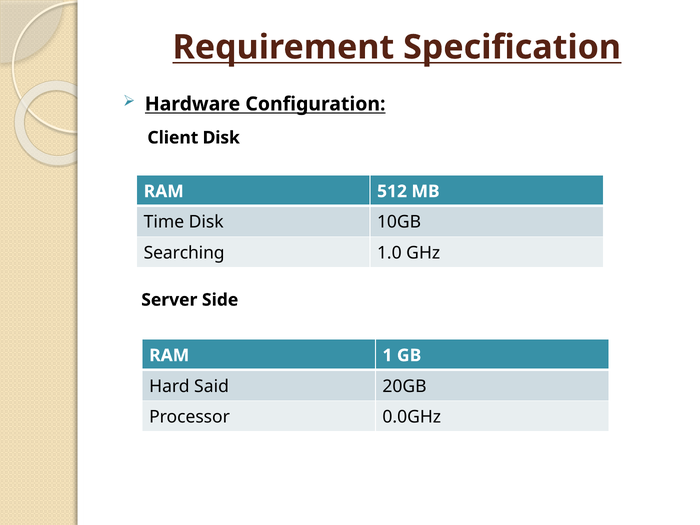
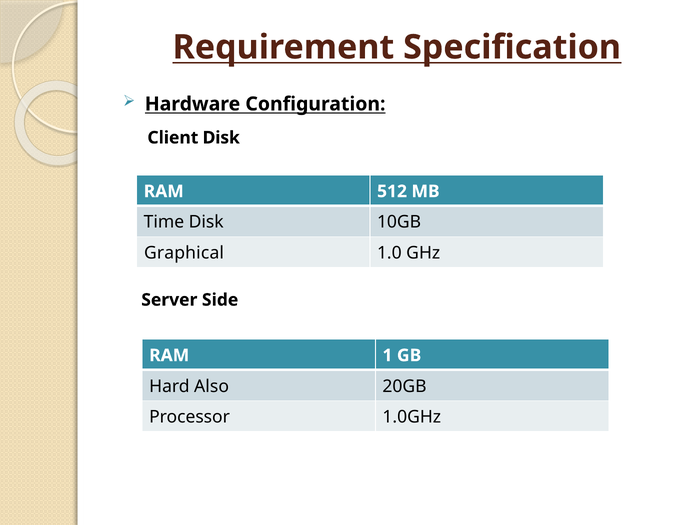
Searching: Searching -> Graphical (184, 253)
Said: Said -> Also (212, 386)
0.0GHz: 0.0GHz -> 1.0GHz (412, 417)
